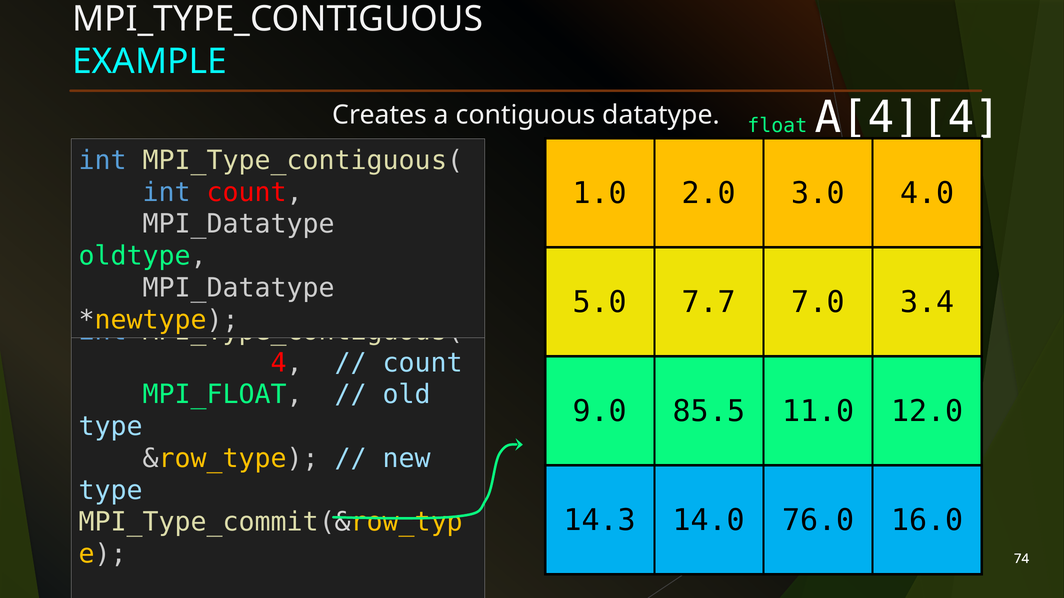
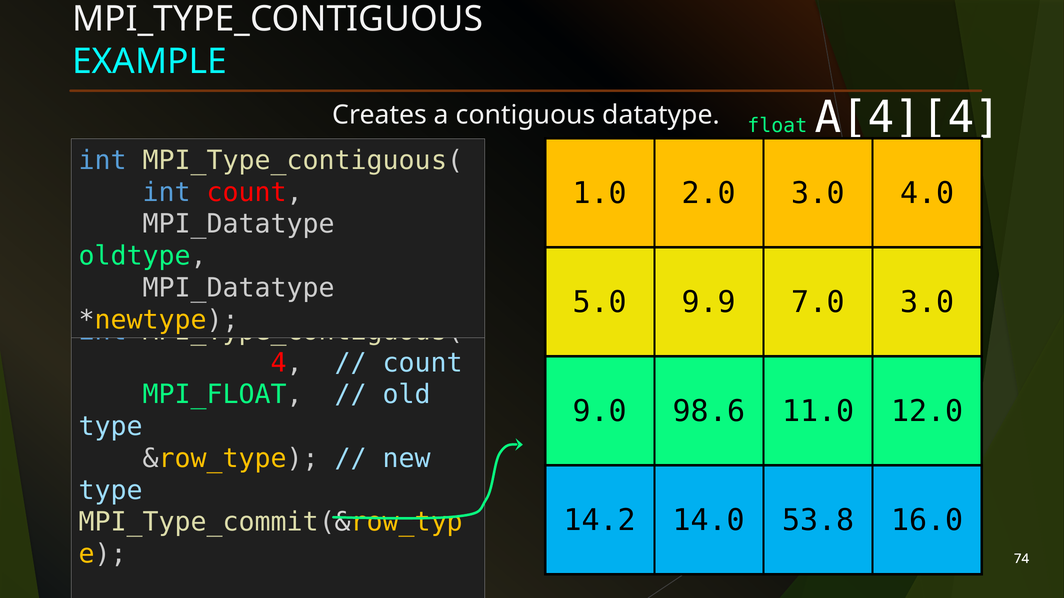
7.7: 7.7 -> 9.9 (709, 302)
7.0 3.4: 3.4 -> 3.0 (927, 302)
85.5: 85.5 -> 98.6 (709, 412)
14.3: 14.3 -> 14.2 (600, 521)
76.0: 76.0 -> 53.8 (818, 521)
